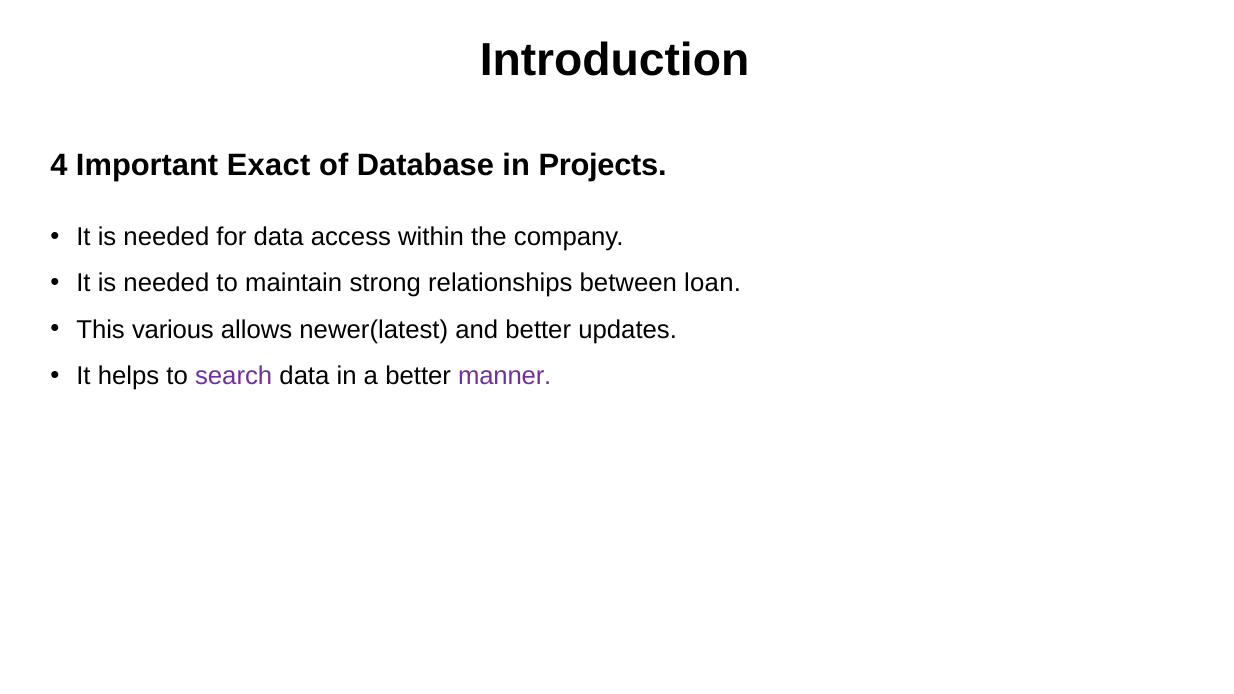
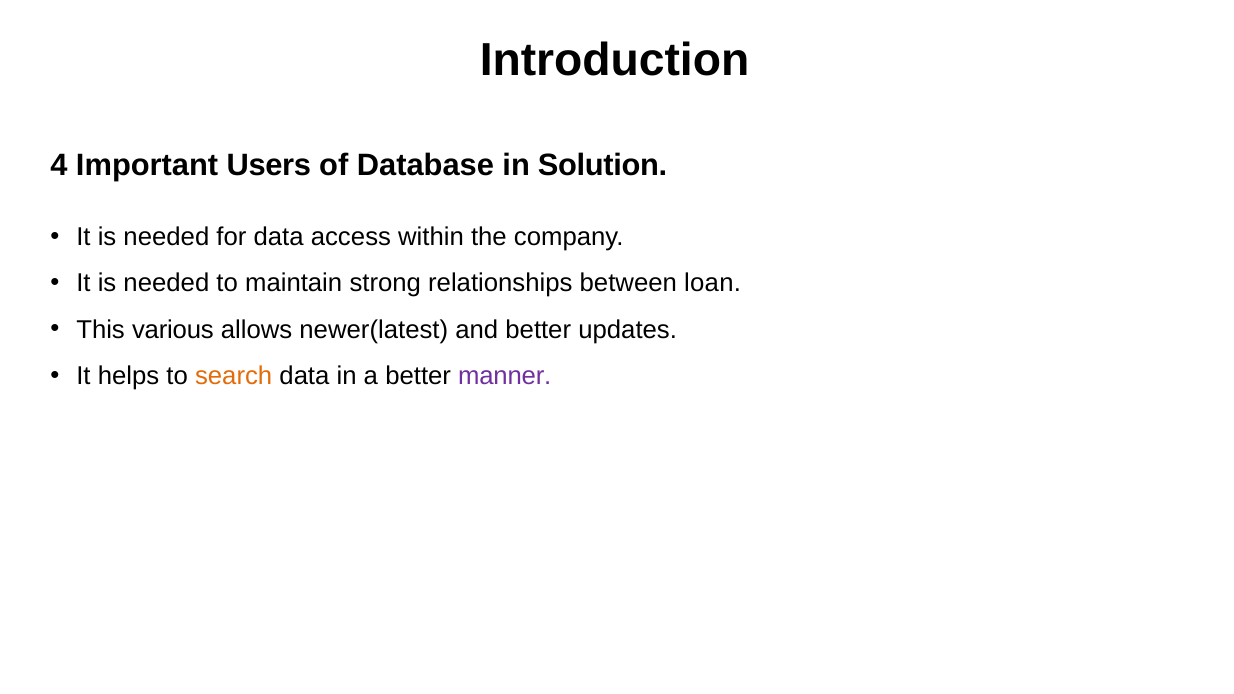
Exact: Exact -> Users (269, 165)
Projects: Projects -> Solution (603, 165)
search colour: purple -> orange (234, 376)
